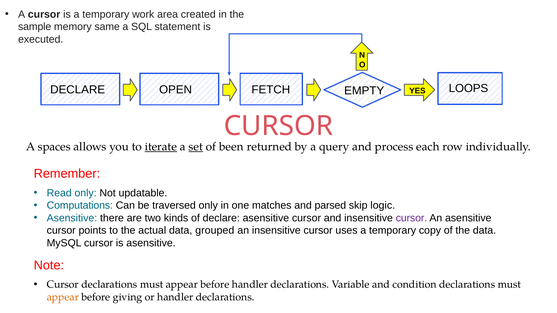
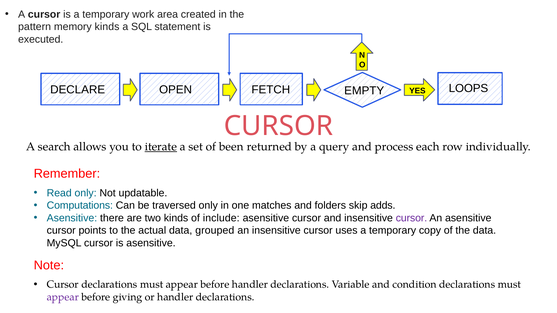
sample: sample -> pattern (35, 27)
memory same: same -> kinds (107, 27)
spaces: spaces -> search (54, 147)
set underline: present -> none (196, 147)
parsed: parsed -> folders (330, 206)
logic: logic -> adds (383, 206)
of declare: declare -> include (221, 218)
appear colour: orange -> purple (63, 297)
